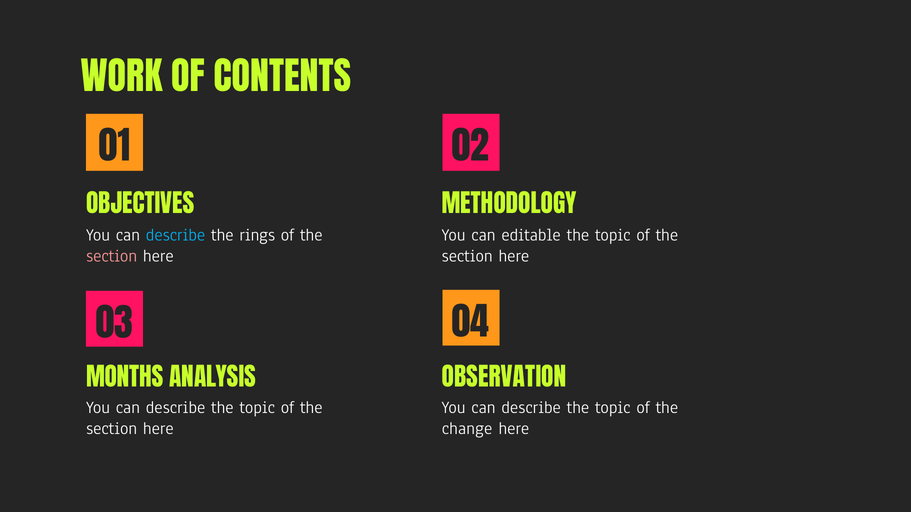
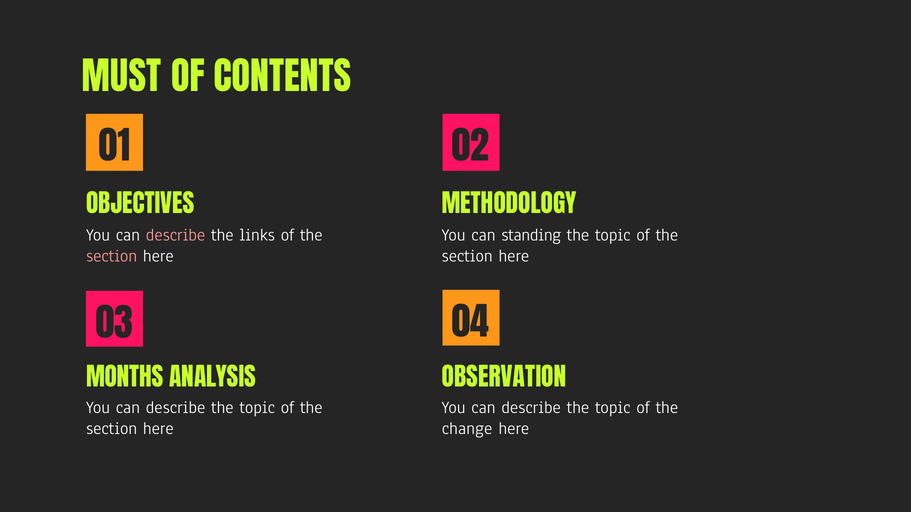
WORK: WORK -> MUST (122, 79)
describe colour: light blue -> pink (176, 235)
rings: rings -> links (257, 235)
editable: editable -> standing (531, 235)
